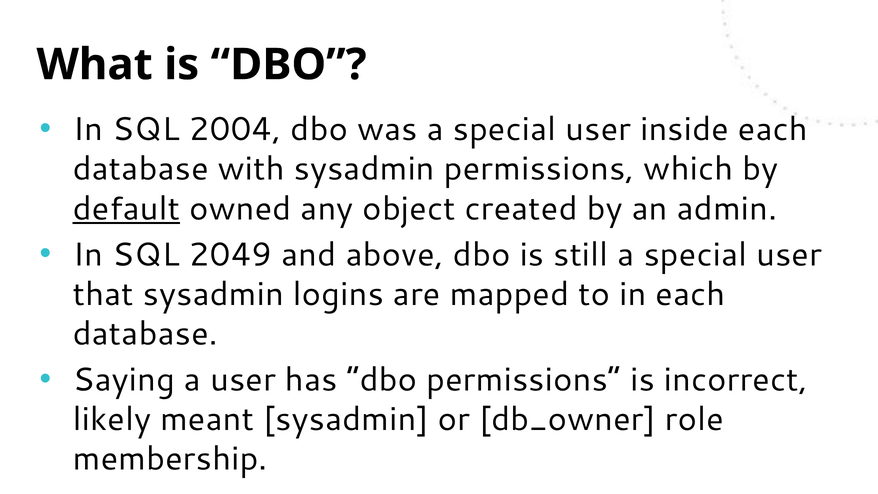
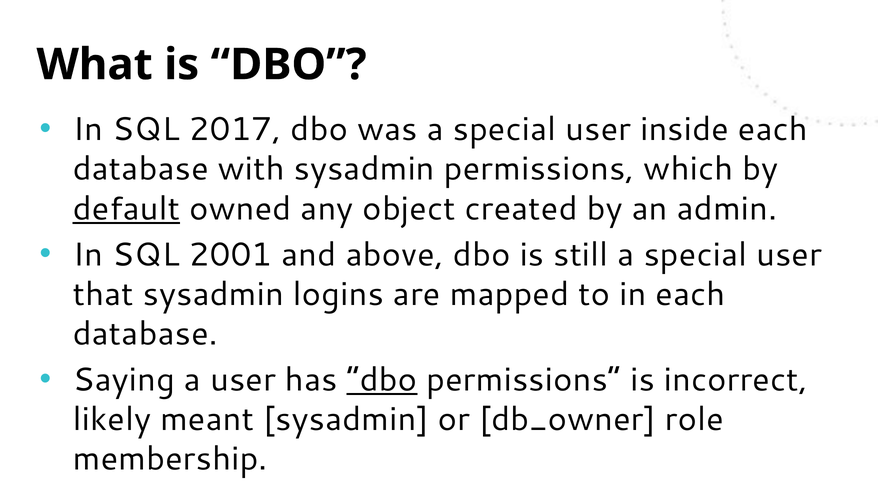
2004: 2004 -> 2017 (235, 130)
2049: 2049 -> 2001 (231, 255)
dbo underline: none -> present (382, 380)
